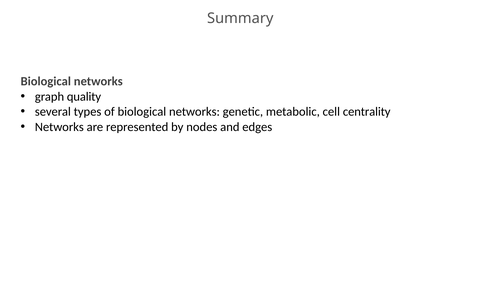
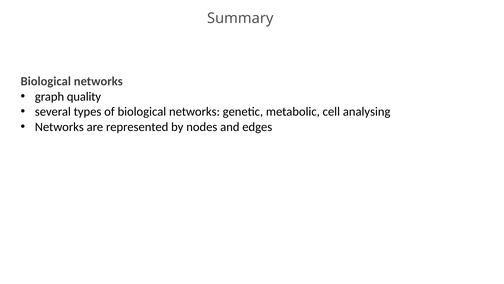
centrality: centrality -> analysing (367, 112)
